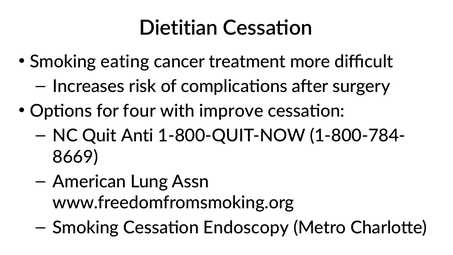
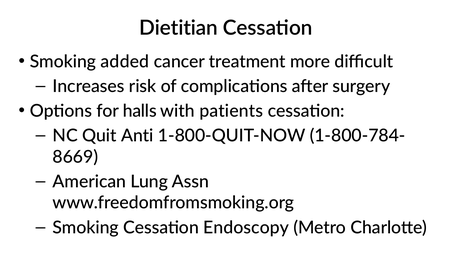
eating: eating -> added (125, 62)
four: four -> halls (140, 111)
improve: improve -> patients (231, 111)
